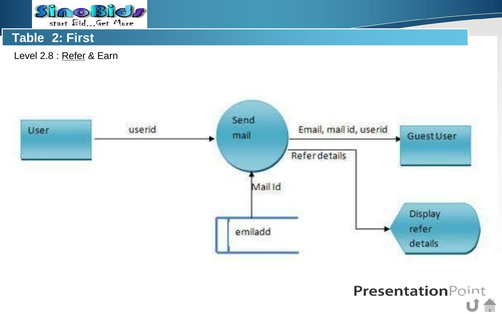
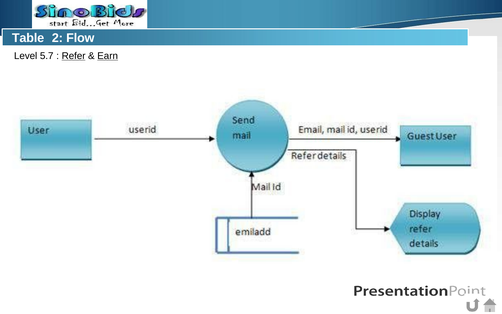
First: First -> Flow (80, 38)
2.8: 2.8 -> 5.7 (47, 56)
Earn underline: none -> present (108, 56)
